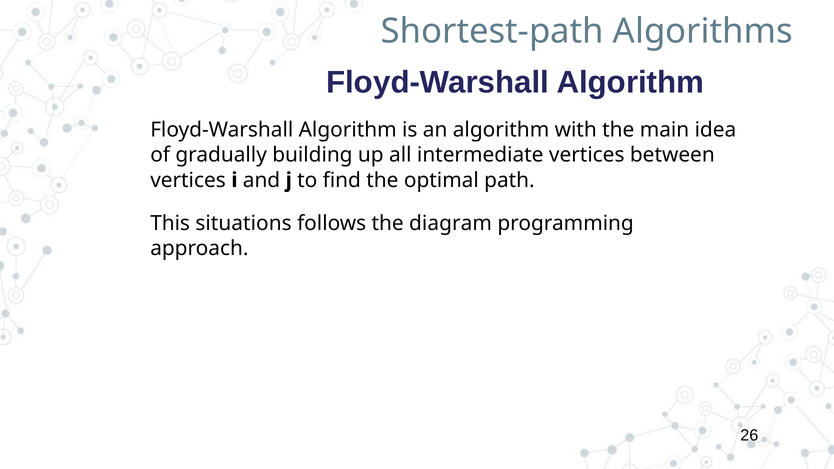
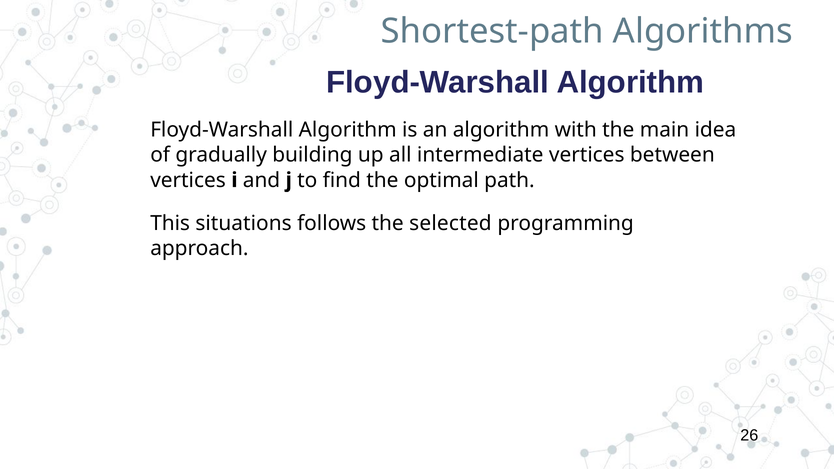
diagram: diagram -> selected (450, 224)
